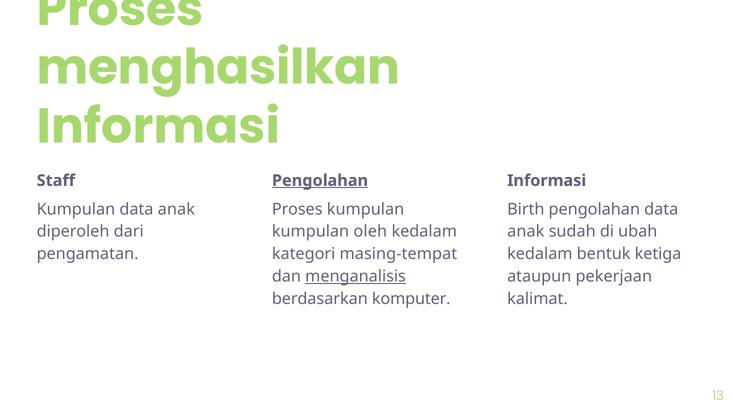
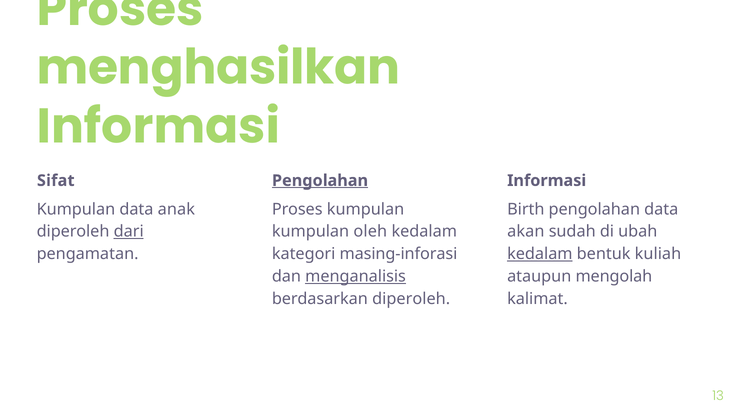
Staff: Staff -> Sifat (56, 181)
dari underline: none -> present (129, 232)
anak: anak -> akan (526, 232)
masing-tempat: masing-tempat -> masing-inforasi (398, 254)
kedalam underline: none -> present (540, 254)
ketiga: ketiga -> kuliah (658, 254)
pekerjaan: pekerjaan -> mengolah (614, 277)
berdasarkan komputer: komputer -> diperoleh (411, 299)
